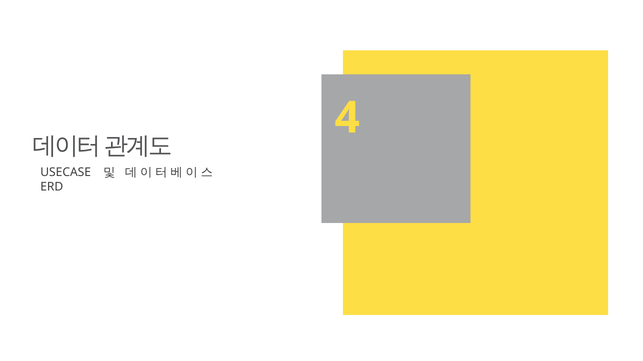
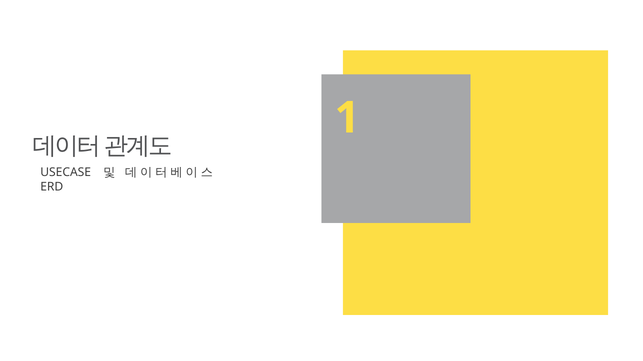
4: 4 -> 1 (347, 118)
